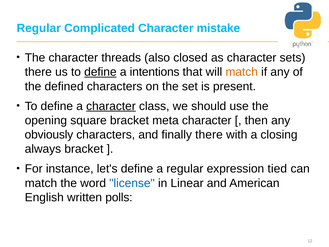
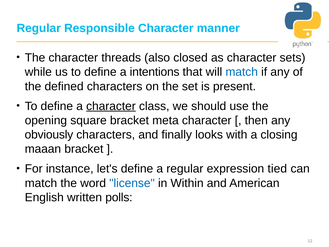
Complicated: Complicated -> Responsible (99, 28)
mistake: mistake -> manner (218, 28)
there: there -> while (38, 72)
define underline: present -> none (100, 72)
match colour: orange -> blue (242, 72)
finally there: there -> looks (209, 135)
always: always -> maaan (43, 149)
Linear: Linear -> Within (187, 183)
